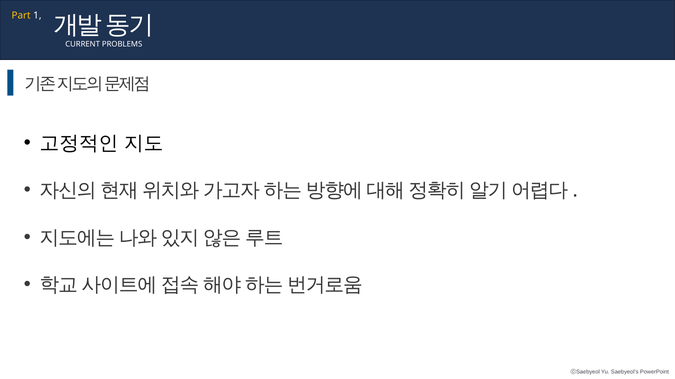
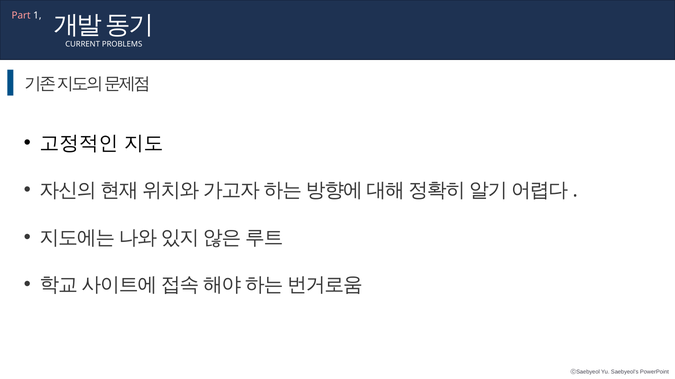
Part colour: yellow -> pink (21, 16)
